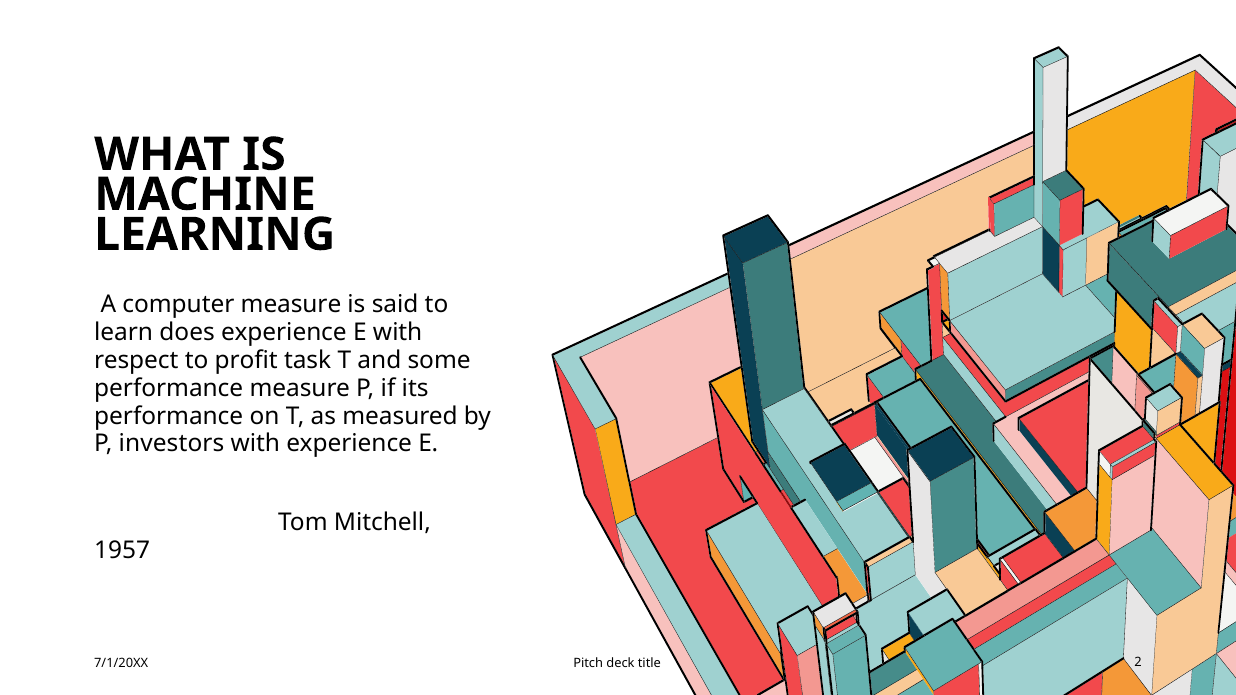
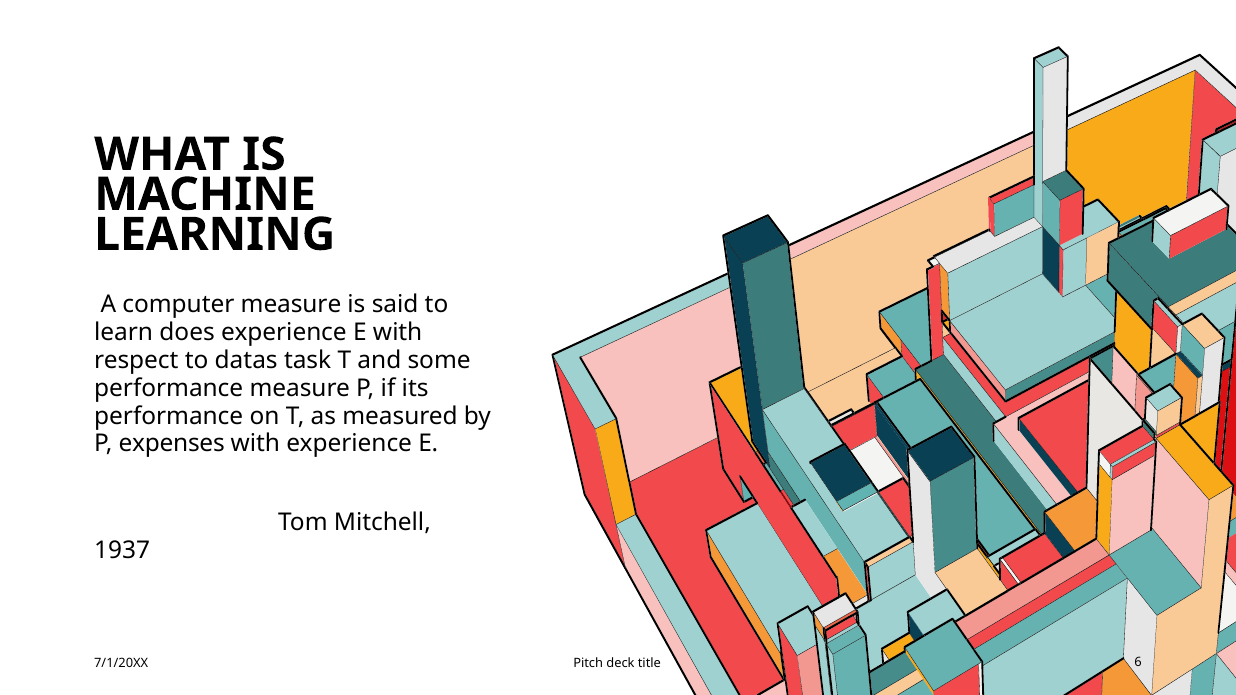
profit: profit -> datas (246, 361)
investors: investors -> expenses (172, 444)
1957: 1957 -> 1937 (122, 551)
2: 2 -> 6 (1138, 663)
